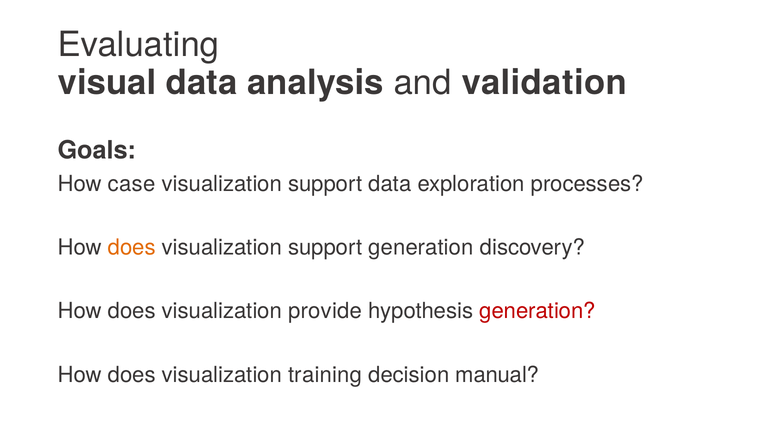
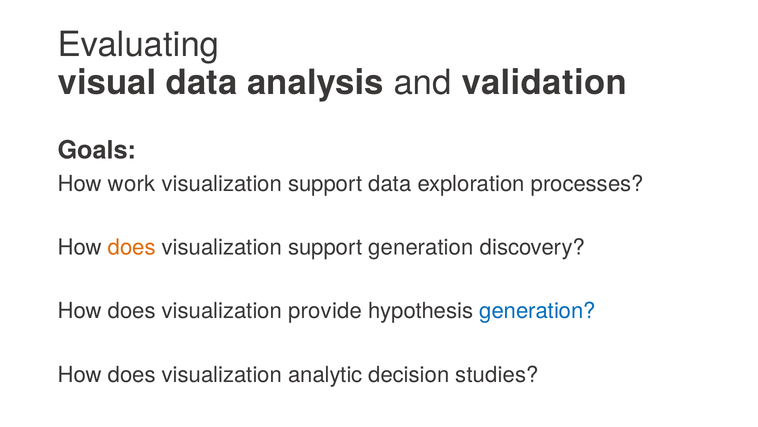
case: case -> work (132, 184)
generation colour: red -> blue (537, 311)
training: training -> analytic (325, 374)
manual: manual -> studies (497, 374)
